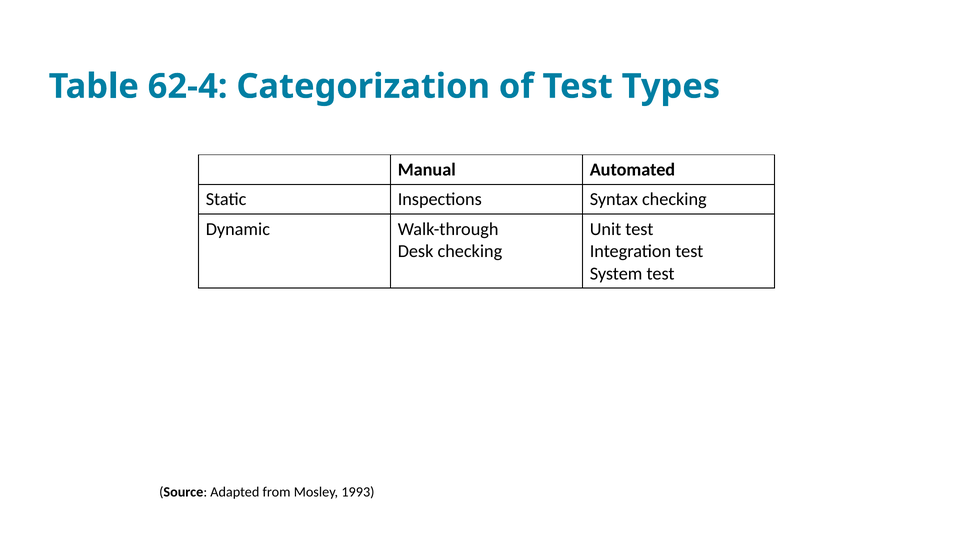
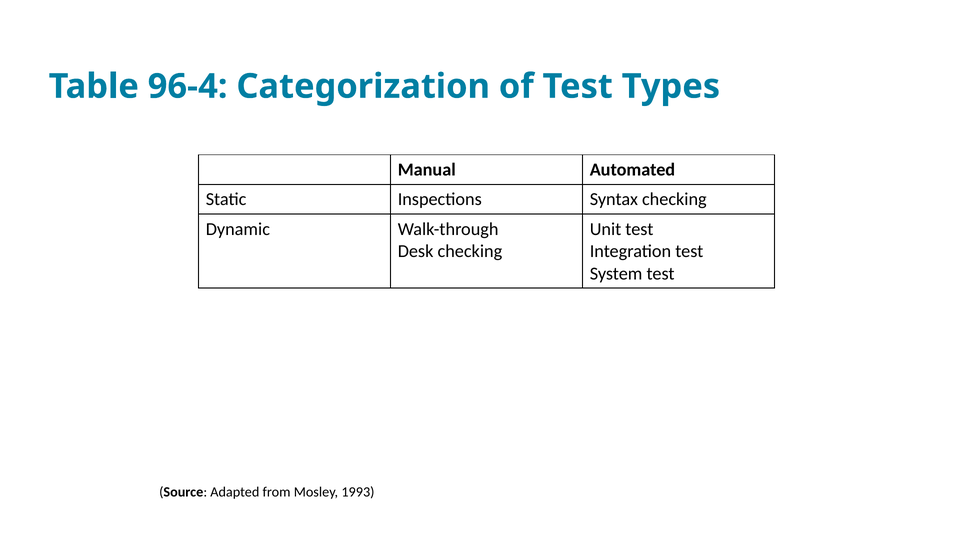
62-4: 62-4 -> 96-4 (188, 86)
